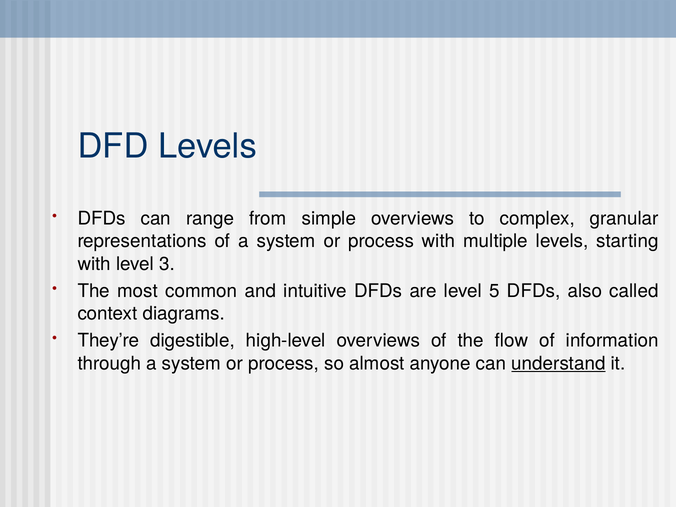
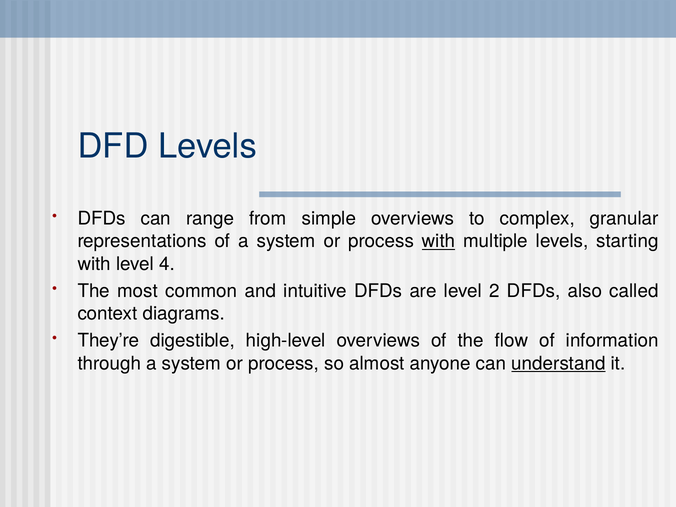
with underline: none -> present (439, 241)
3: 3 -> 4 (167, 264)
5: 5 -> 2 (494, 291)
